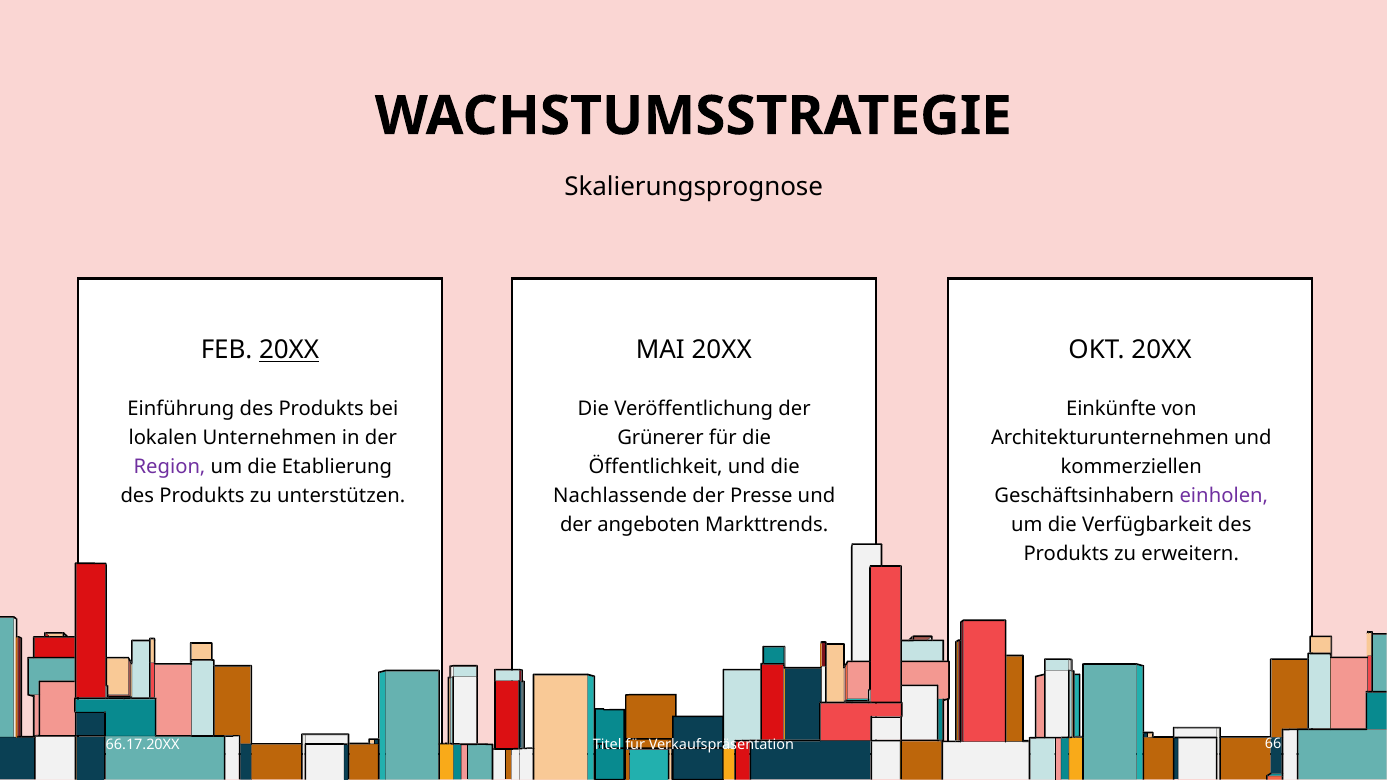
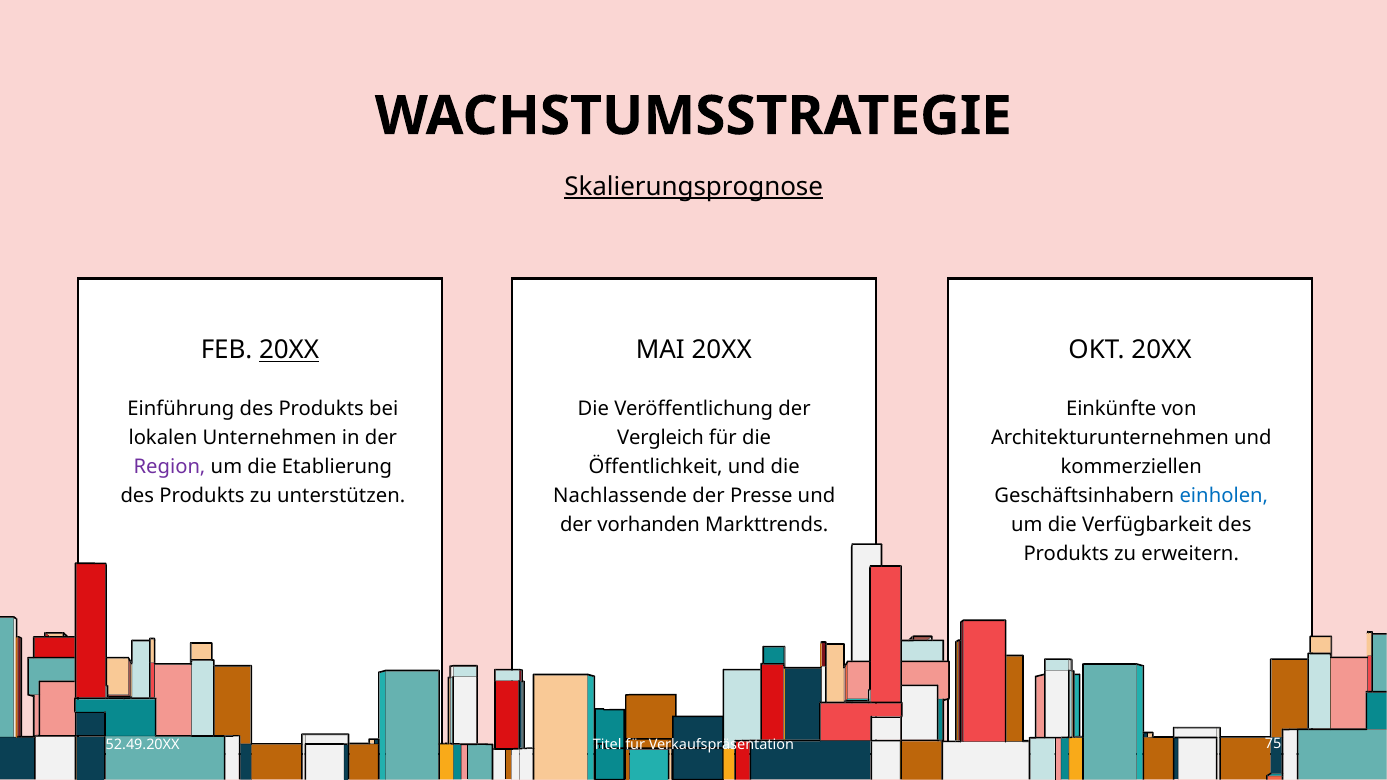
Skalierungsprognose underline: none -> present (694, 187)
Grünerer: Grünerer -> Vergleich (661, 438)
einholen colour: purple -> blue (1224, 496)
angeboten: angeboten -> vorhanden (649, 525)
66.17.20XX: 66.17.20XX -> 52.49.20XX (143, 745)
66: 66 -> 75 (1273, 744)
